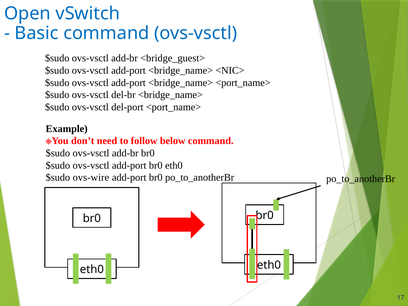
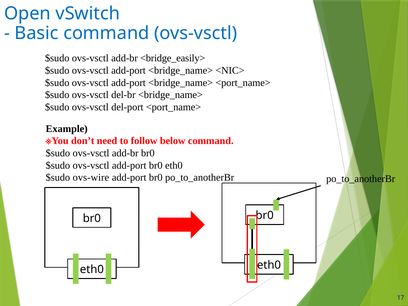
<bridge_guest>: <bridge_guest> -> <bridge_easily> (173, 58)
